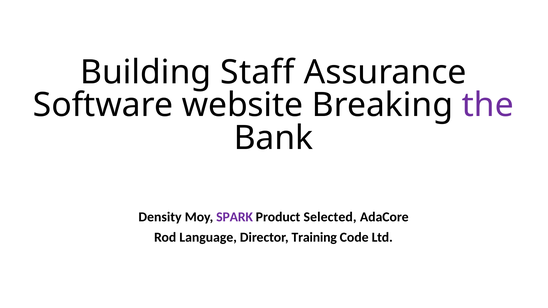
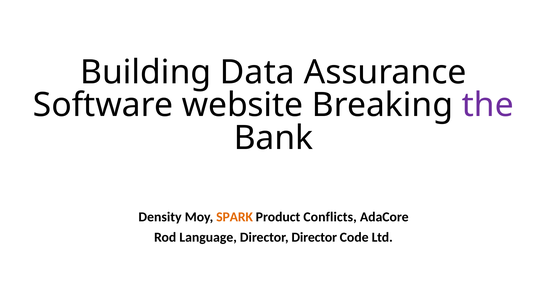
Staff: Staff -> Data (257, 73)
SPARK colour: purple -> orange (235, 217)
Selected: Selected -> Conflicts (330, 217)
Director Training: Training -> Director (314, 238)
